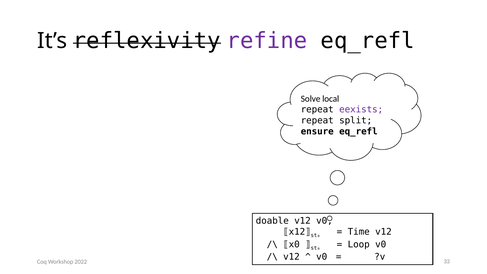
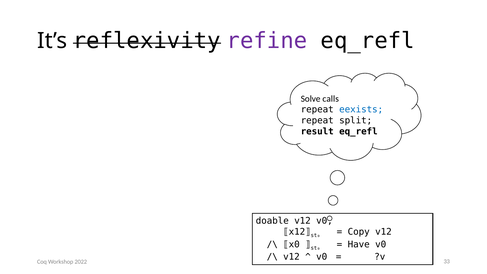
local: local -> calls (331, 99)
eexists colour: purple -> blue (361, 110)
ensure: ensure -> result (317, 132)
Time: Time -> Copy (359, 232)
Loop: Loop -> Have (359, 244)
